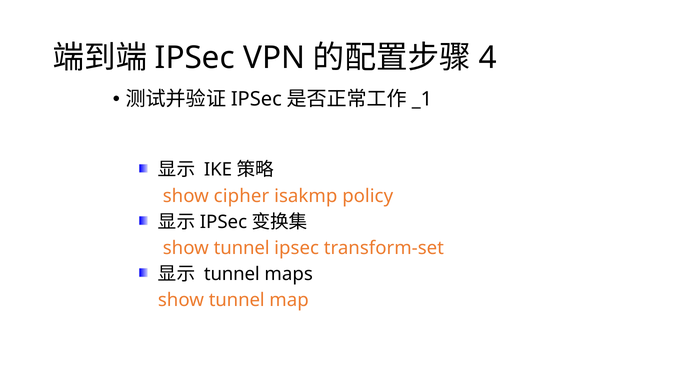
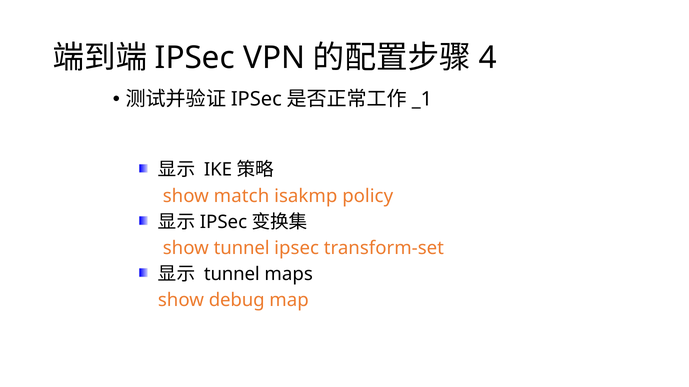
cipher: cipher -> match (242, 196)
tunnel: tunnel -> debug (237, 301)
